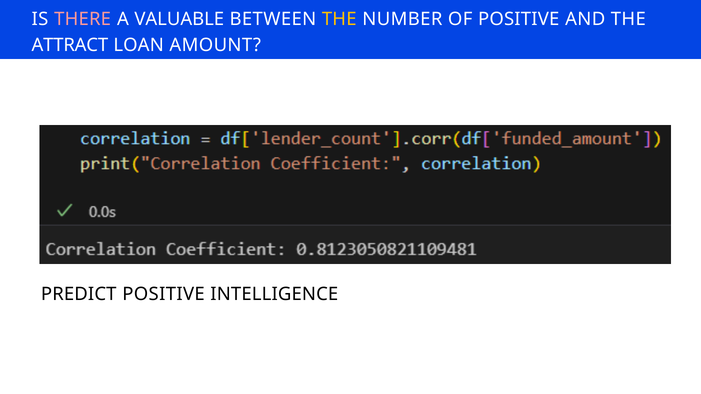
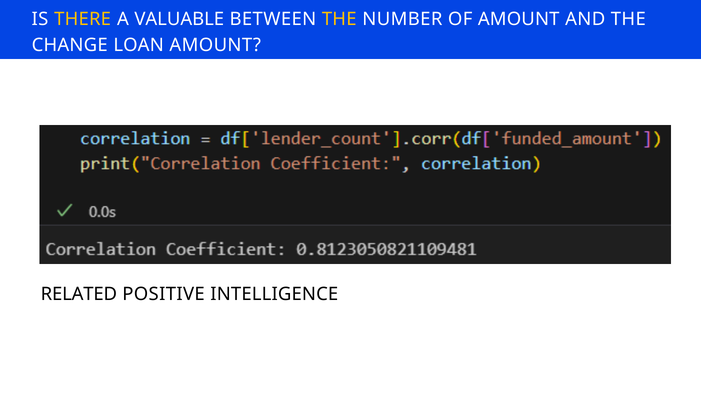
THERE colour: pink -> yellow (83, 19)
OF POSITIVE: POSITIVE -> AMOUNT (519, 19)
ATTRACT: ATTRACT -> CHANGE (70, 45)
PREDICT: PREDICT -> RELATED (79, 294)
